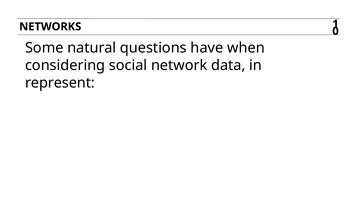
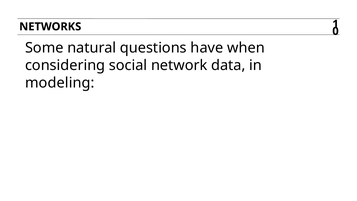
represent: represent -> modeling (60, 83)
